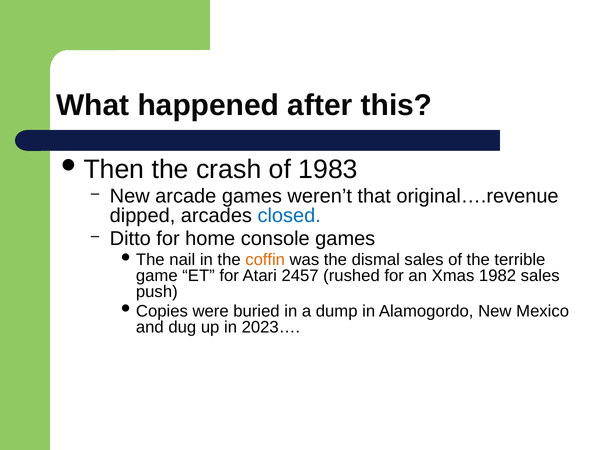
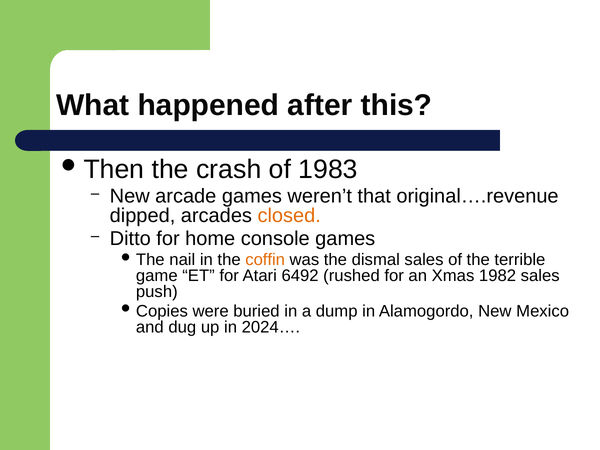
closed colour: blue -> orange (289, 216)
2457: 2457 -> 6492 (300, 276)
2023…: 2023… -> 2024… (271, 327)
